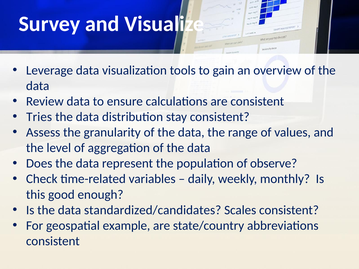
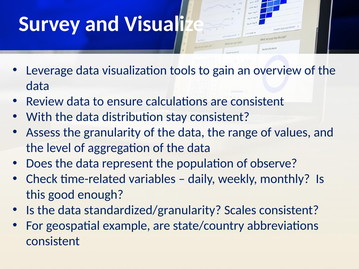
Tries: Tries -> With (39, 117)
standardized/candidates: standardized/candidates -> standardized/granularity (153, 210)
